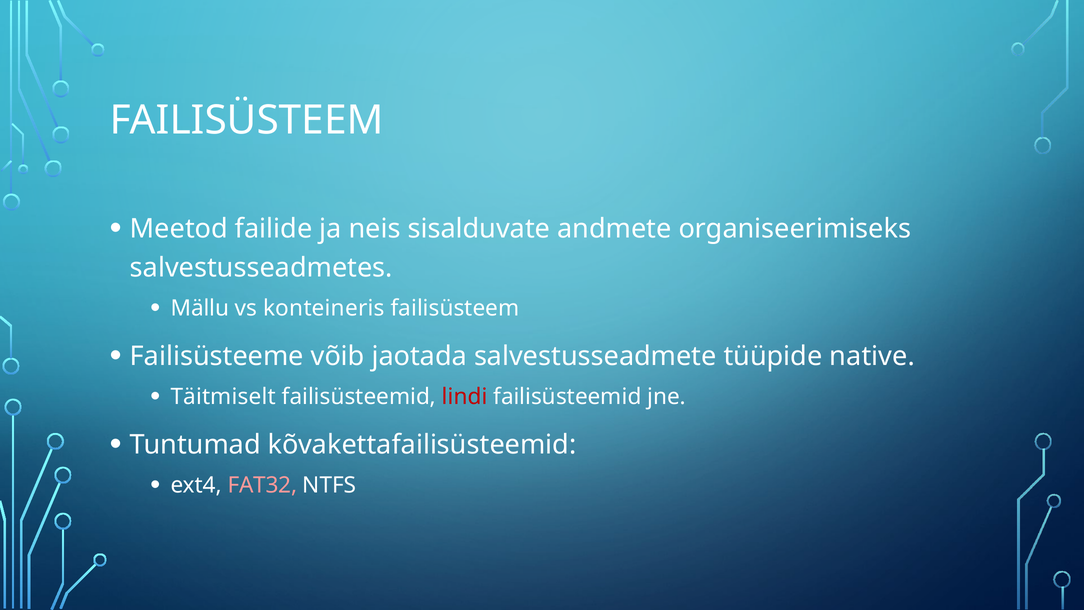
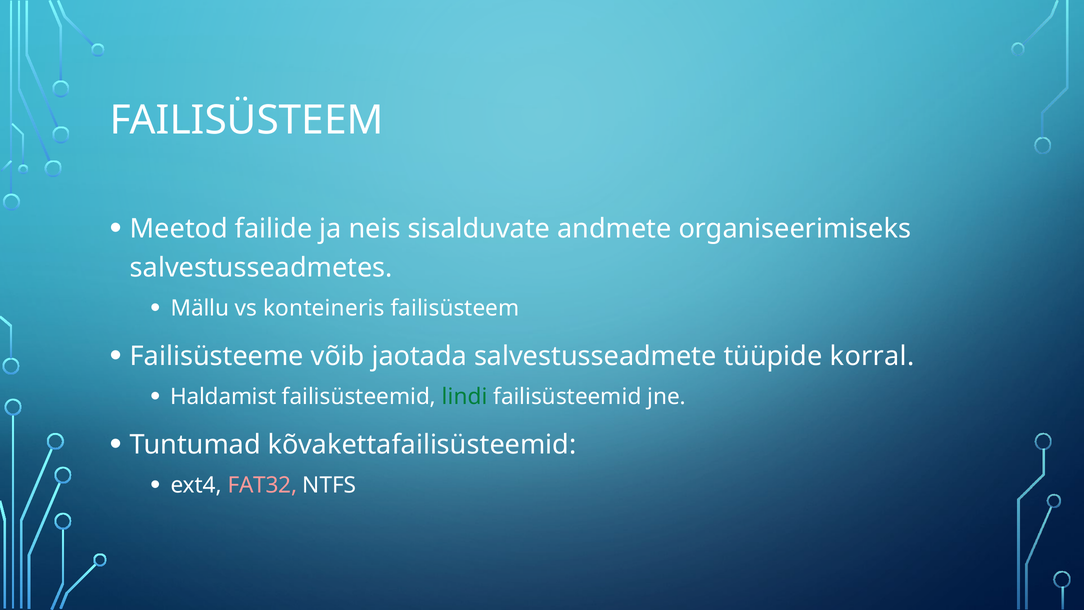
native: native -> korral (872, 356)
Täitmiselt: Täitmiselt -> Haldamist (223, 397)
lindi colour: red -> green (465, 397)
